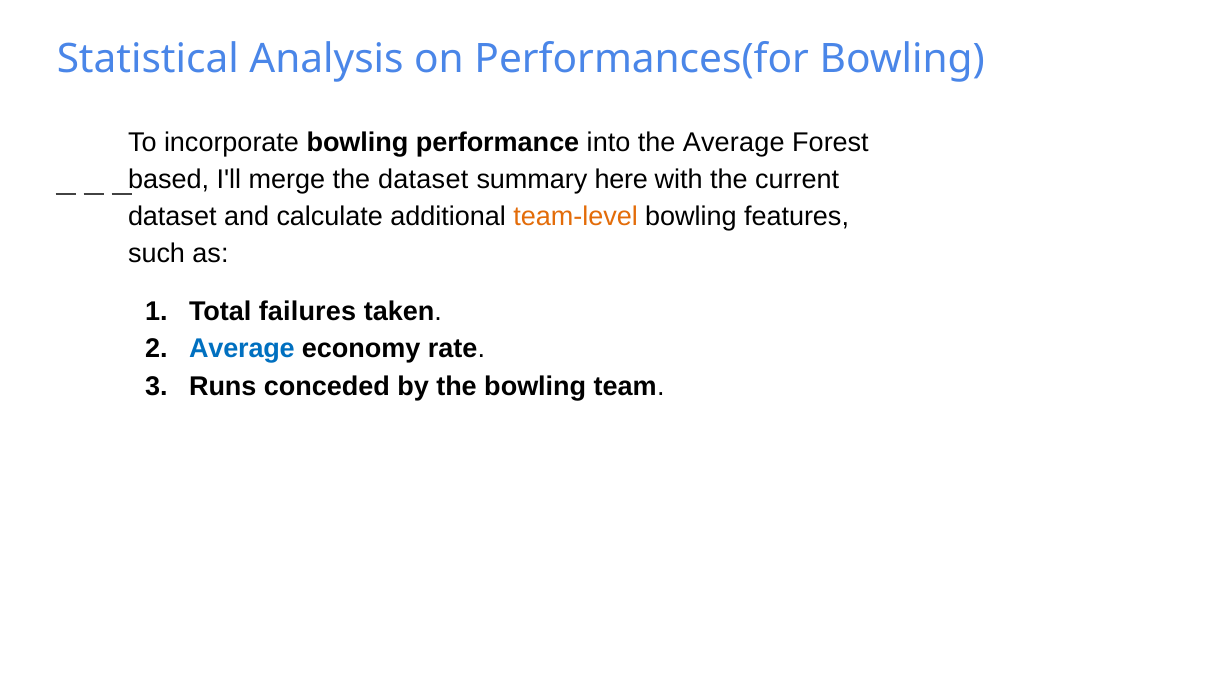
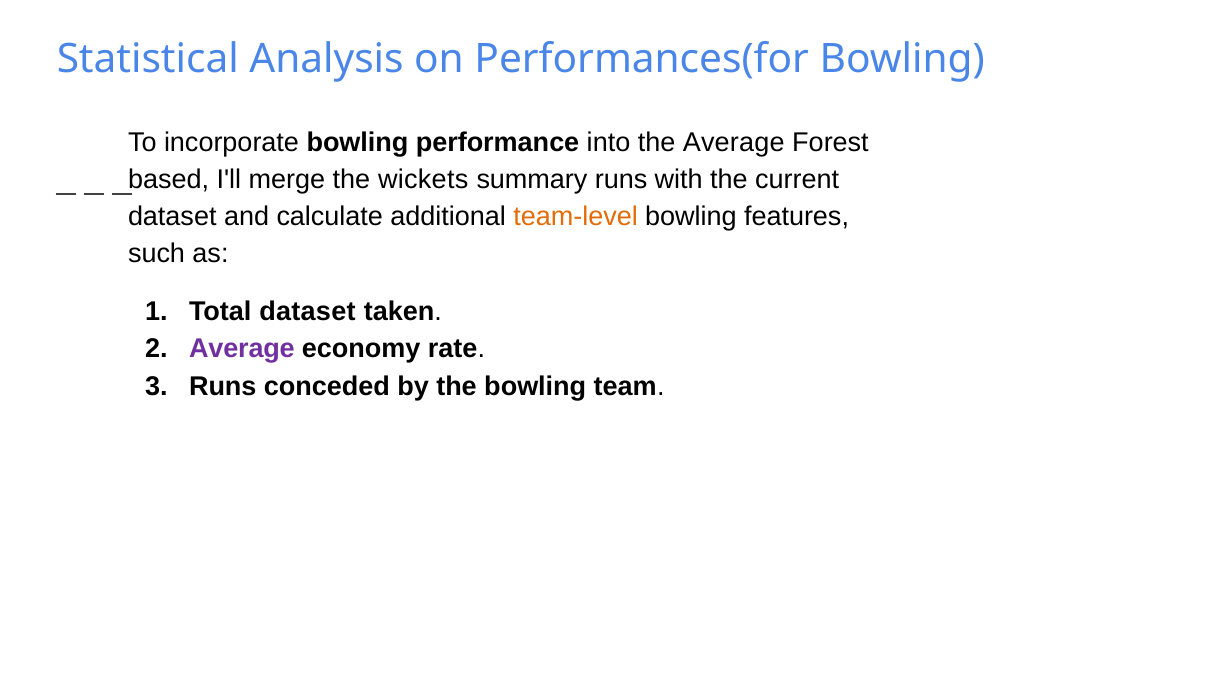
the dataset: dataset -> wickets (423, 179)
summary here: here -> runs (621, 179)
Total failures: failures -> dataset (307, 312)
Average colour: blue -> purple (242, 349)
